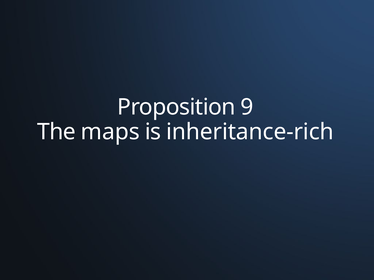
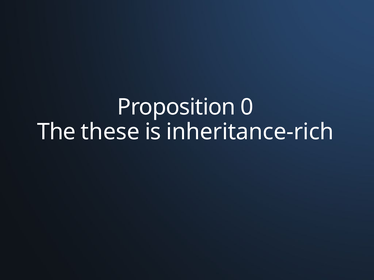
9: 9 -> 0 (247, 107)
maps: maps -> these (110, 132)
